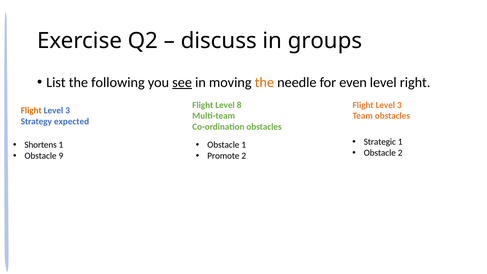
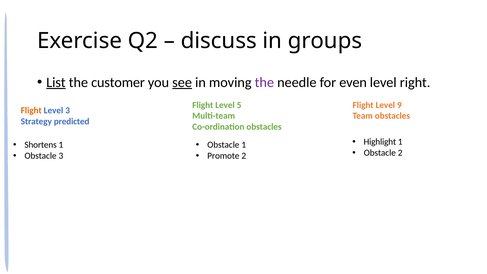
List underline: none -> present (56, 82)
following: following -> customer (118, 82)
the colour: orange -> purple (264, 82)
8: 8 -> 5 (239, 105)
3: 3 -> 9 (399, 105)
expected: expected -> predicted (72, 121)
Strategic: Strategic -> Highlight (380, 142)
Obstacle 9: 9 -> 3 (61, 156)
